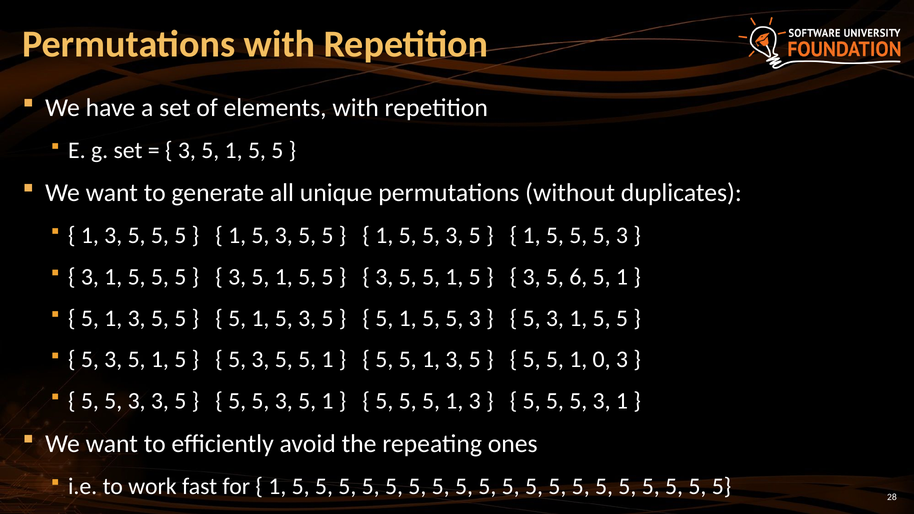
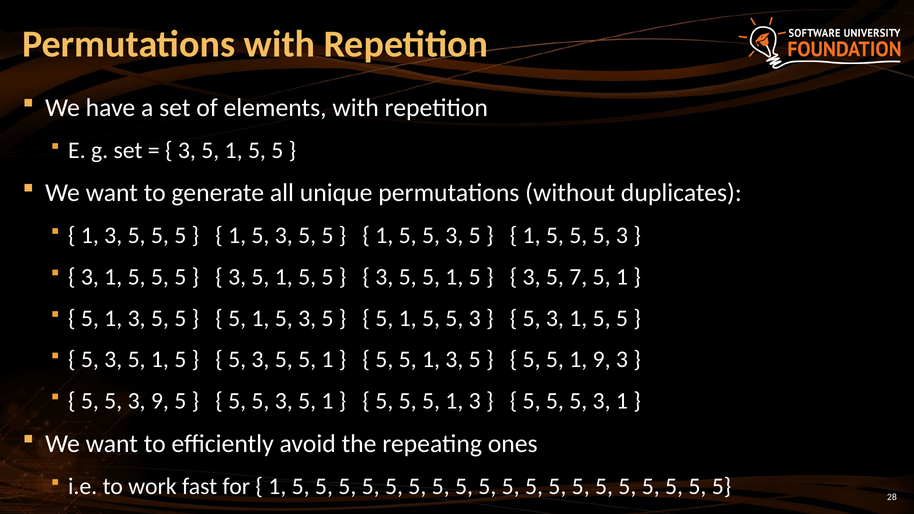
6: 6 -> 7 (578, 277)
1 0: 0 -> 9 (602, 360)
3 3: 3 -> 9 (160, 401)
